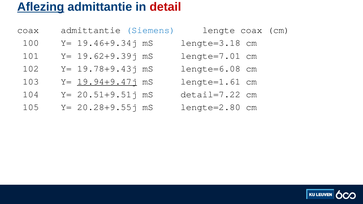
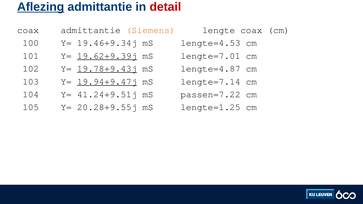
Siemens colour: blue -> orange (151, 30)
lengte=3.18: lengte=3.18 -> lengte=4.53 (211, 43)
19.62+9.39j underline: none -> present (107, 56)
19.78+9.43j underline: none -> present (107, 69)
lengte=6.08: lengte=6.08 -> lengte=4.87 (211, 69)
lengte=1.61: lengte=1.61 -> lengte=7.14 (211, 82)
20.51+9.51j: 20.51+9.51j -> 41.24+9.51j (107, 94)
detail=7.22: detail=7.22 -> passen=7.22 (211, 94)
lengte=2.80: lengte=2.80 -> lengte=1.25 (211, 107)
